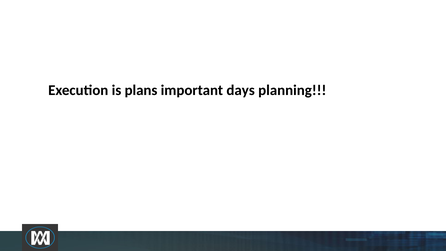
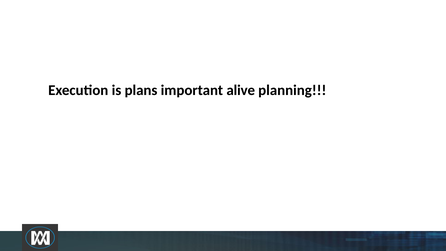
days: days -> alive (241, 90)
